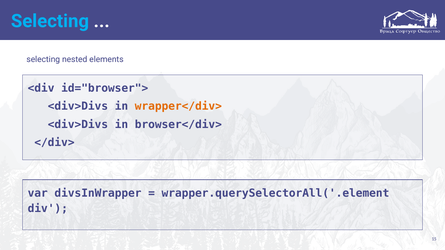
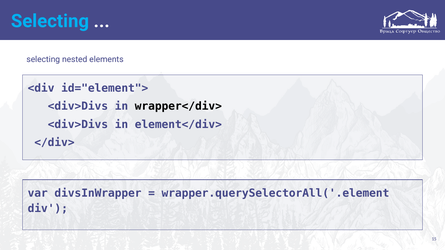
id="browser">: id="browser"> -> id="element"> (105, 88)
wrapper</div> colour: orange -> black (178, 106)
browser</div>: browser</div> -> element</div> (178, 125)
